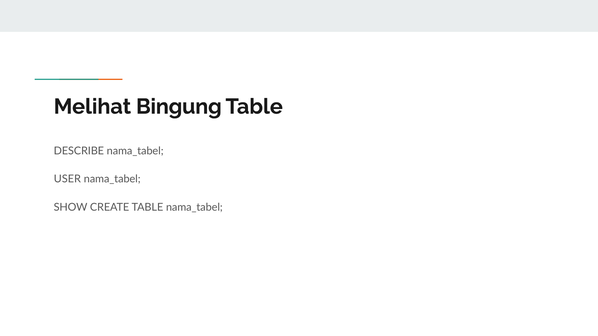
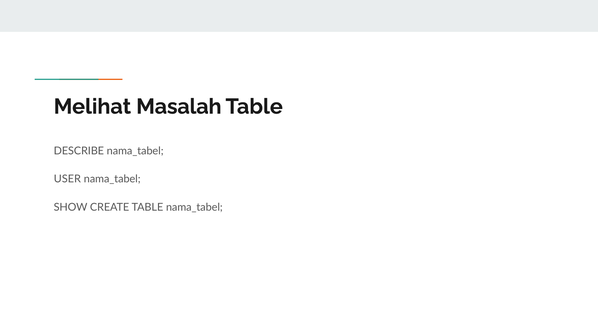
Bingung: Bingung -> Masalah (179, 107)
